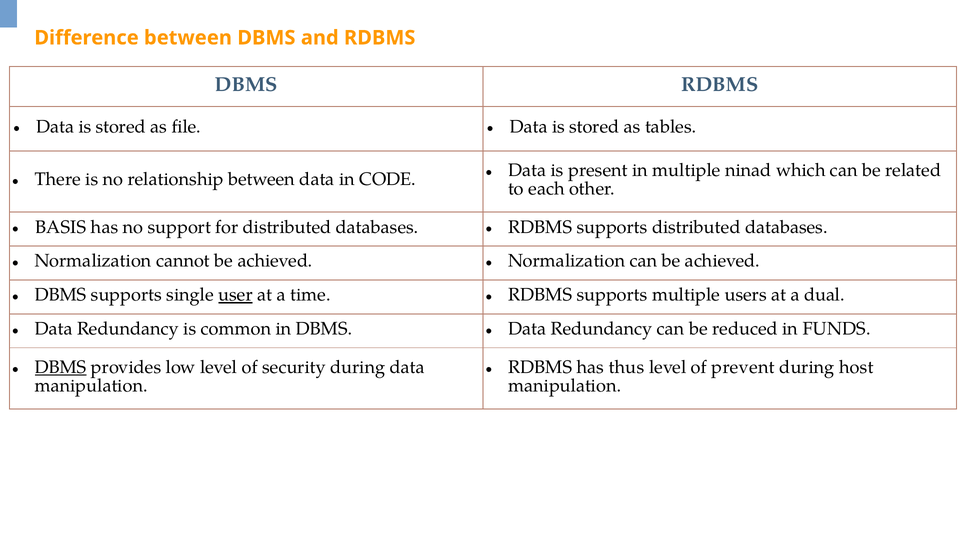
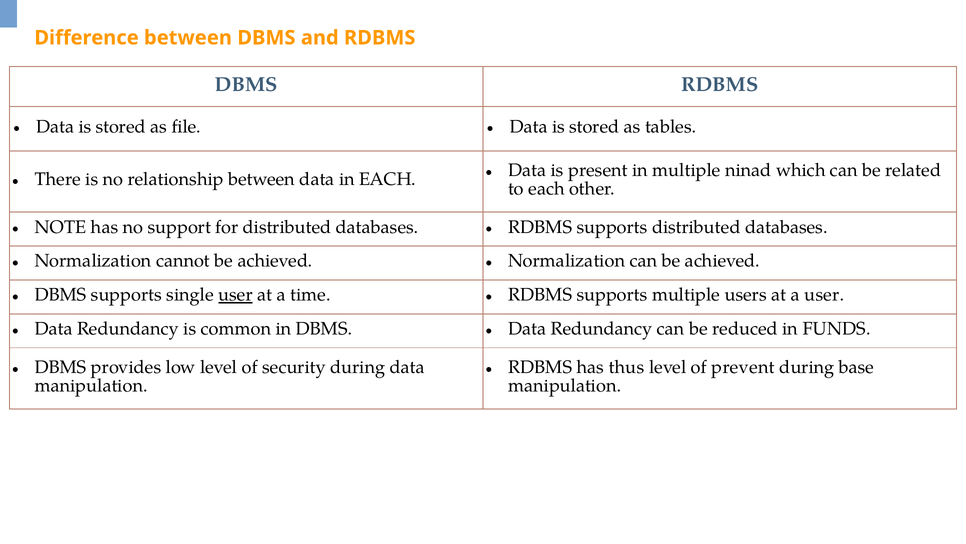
in CODE: CODE -> EACH (388, 179)
BASIS: BASIS -> NOTE (61, 227)
a dual: dual -> user (824, 295)
DBMS underline: present -> none (61, 367)
host: host -> base (856, 367)
